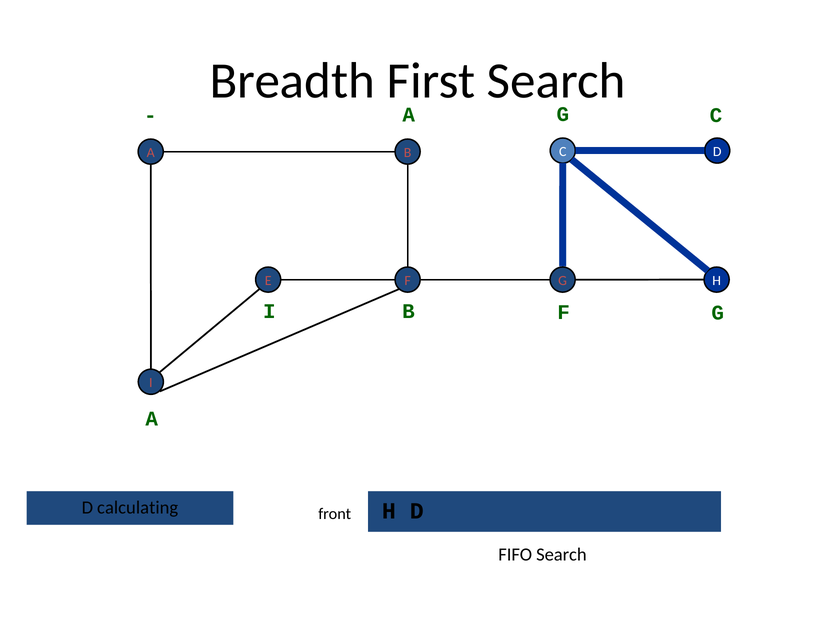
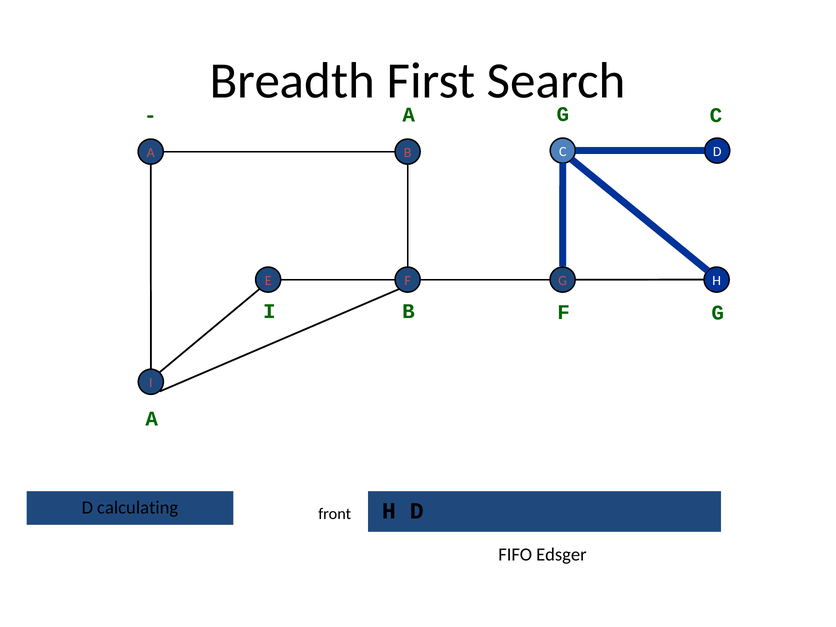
FIFO Search: Search -> Edsger (561, 555)
